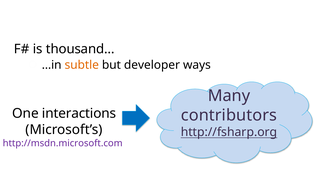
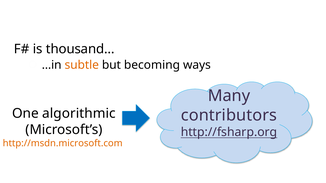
developer: developer -> becoming (152, 65)
interactions: interactions -> algorithmic (79, 114)
http://msdn.microsoft.com colour: purple -> orange (63, 143)
